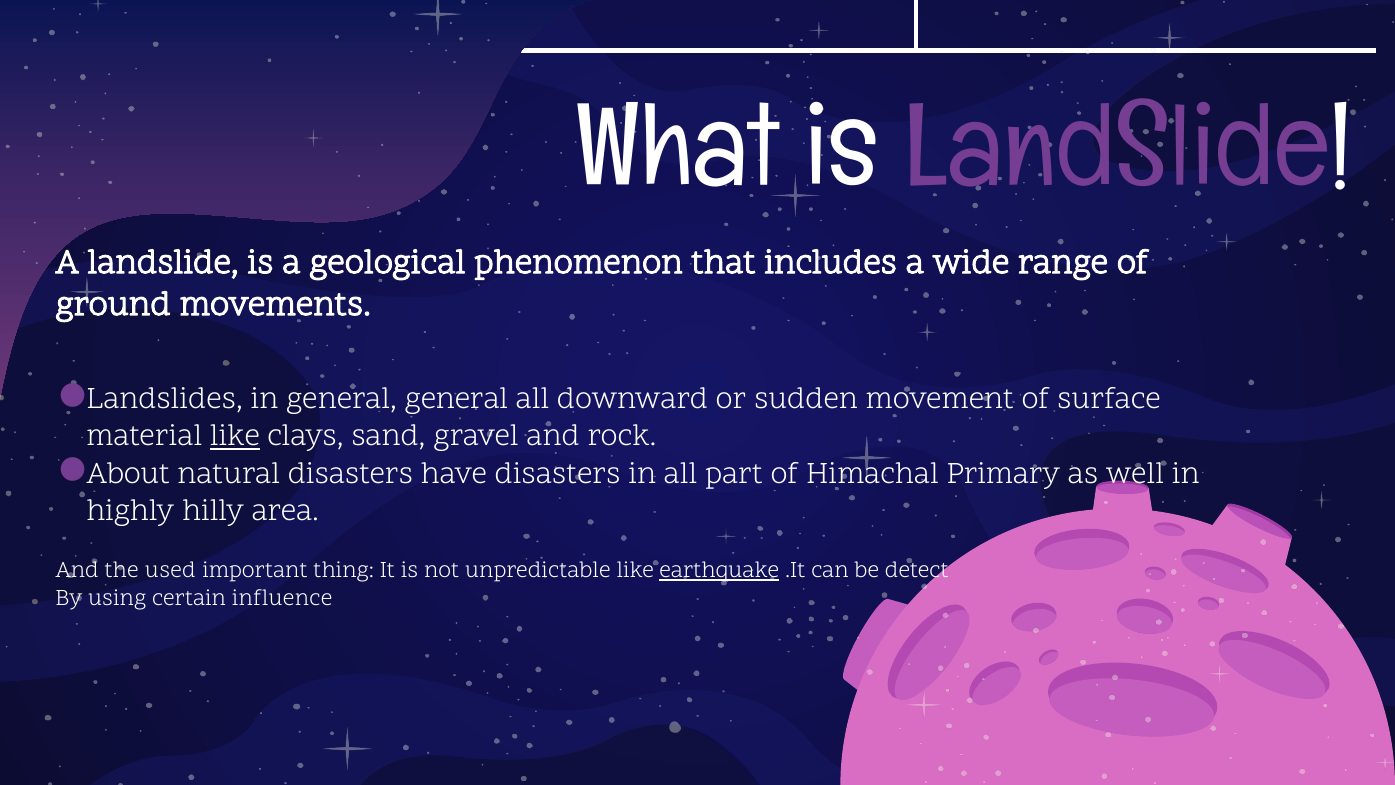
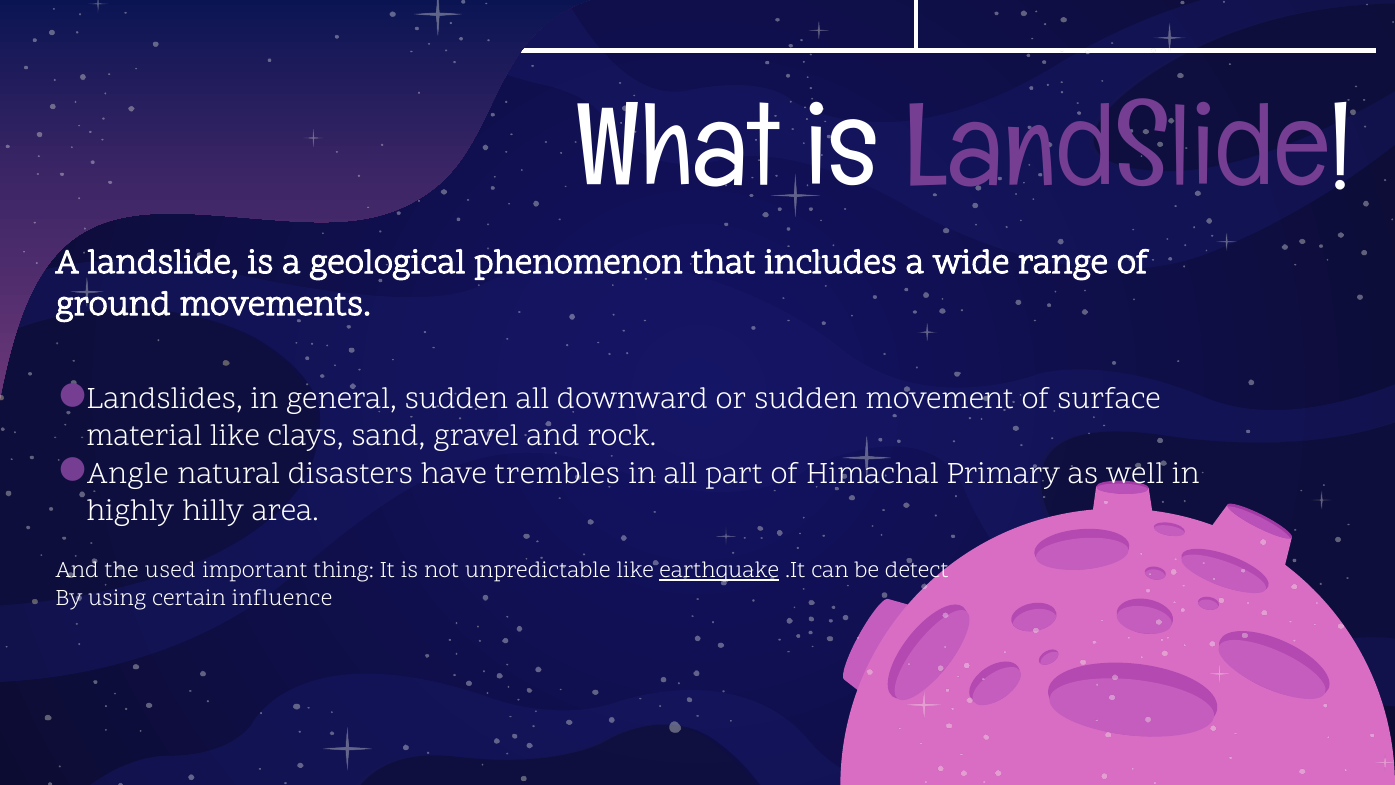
general general: general -> sudden (456, 398)
like underline: present -> none (235, 436)
About: About -> Angle (128, 473)
have disasters: disasters -> trembles (557, 473)
